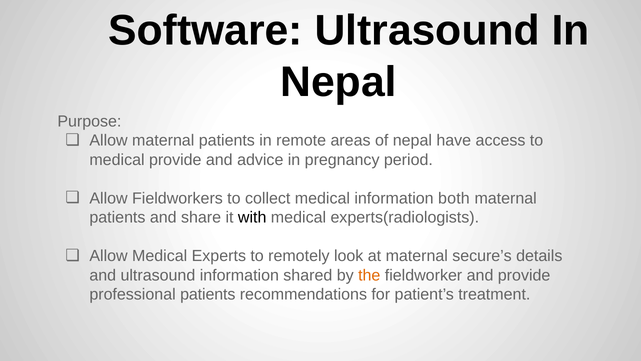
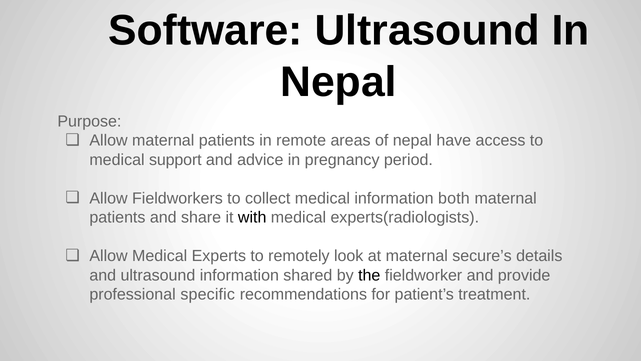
medical provide: provide -> support (175, 160)
the colour: orange -> black (369, 275)
professional patients: patients -> specific (208, 294)
